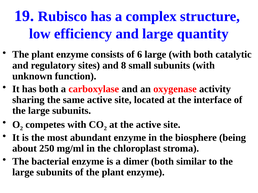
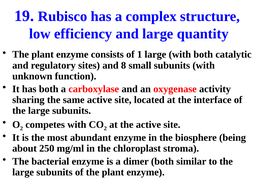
6: 6 -> 1 (140, 55)
